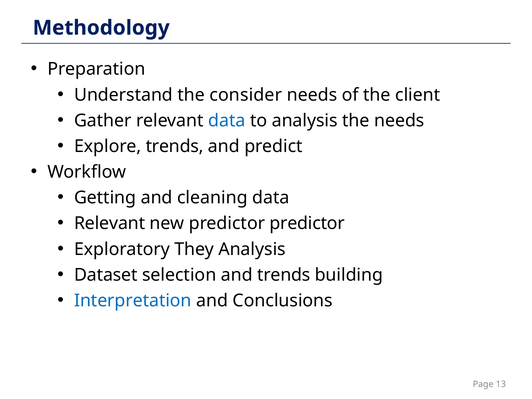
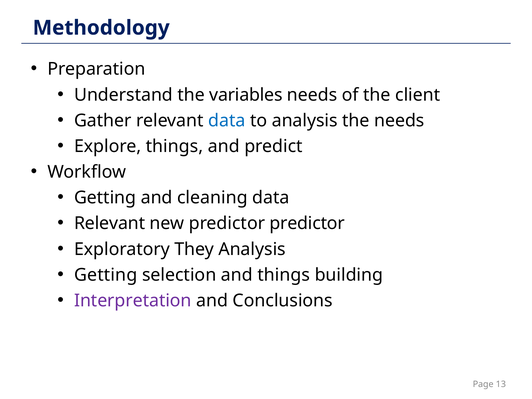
consider: consider -> variables (246, 95)
Explore trends: trends -> things (175, 146)
Dataset: Dataset -> Getting (106, 275)
and trends: trends -> things (284, 275)
Interpretation colour: blue -> purple (133, 301)
